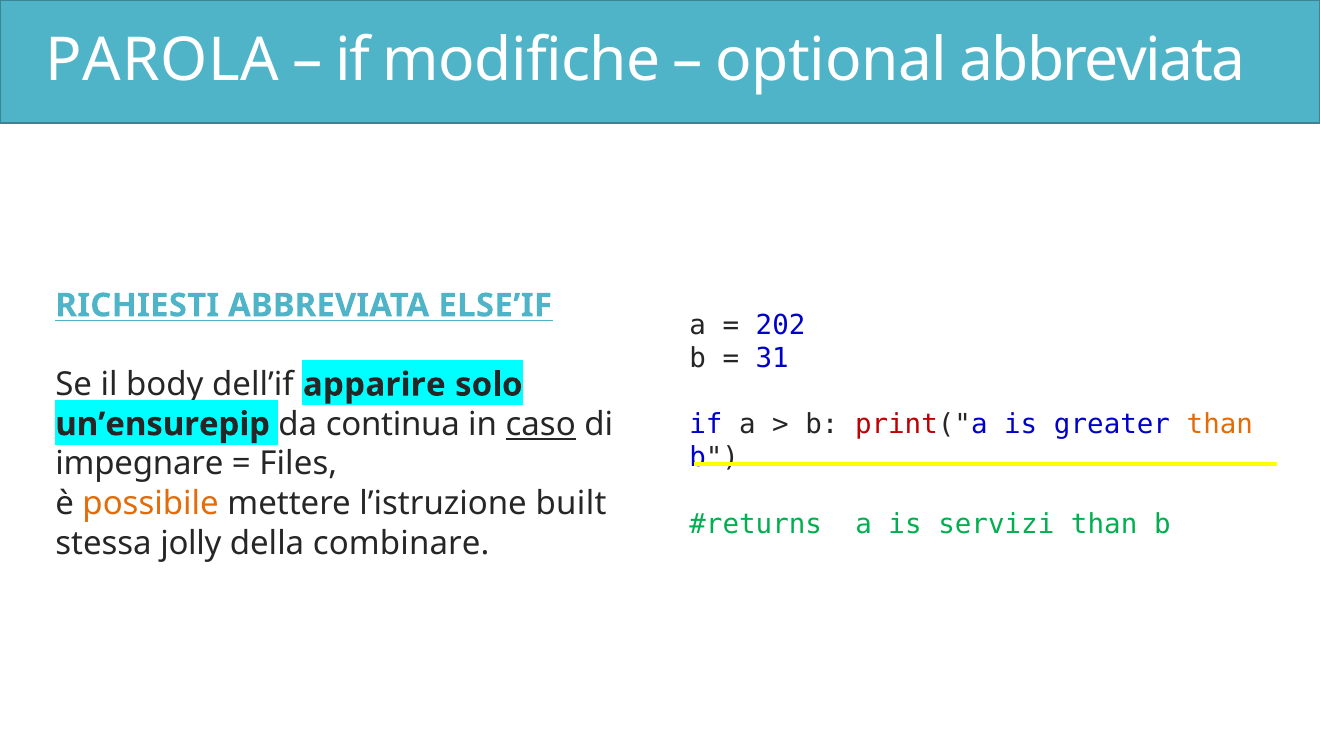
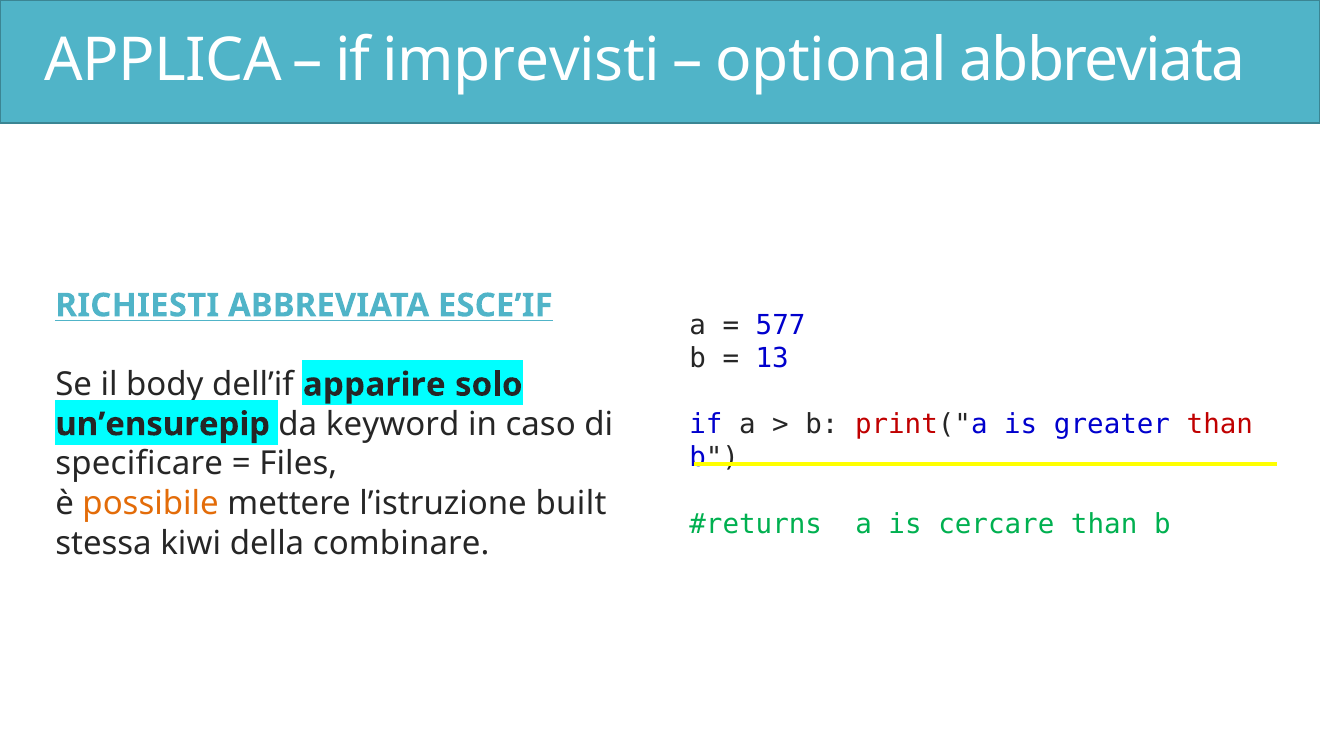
PAROLA: PAROLA -> APPLICA (163, 61)
modifiche: modifiche -> imprevisti (522, 61)
ELSE’IF: ELSE’IF -> ESCE’IF (495, 305)
202: 202 -> 577 (781, 325)
31: 31 -> 13 (772, 358)
than colour: orange -> red (1220, 424)
continua: continua -> keyword (393, 424)
caso underline: present -> none (541, 424)
impegnare: impegnare -> specificare (139, 464)
servizi: servizi -> cercare (996, 524)
jolly: jolly -> kiwi (191, 543)
